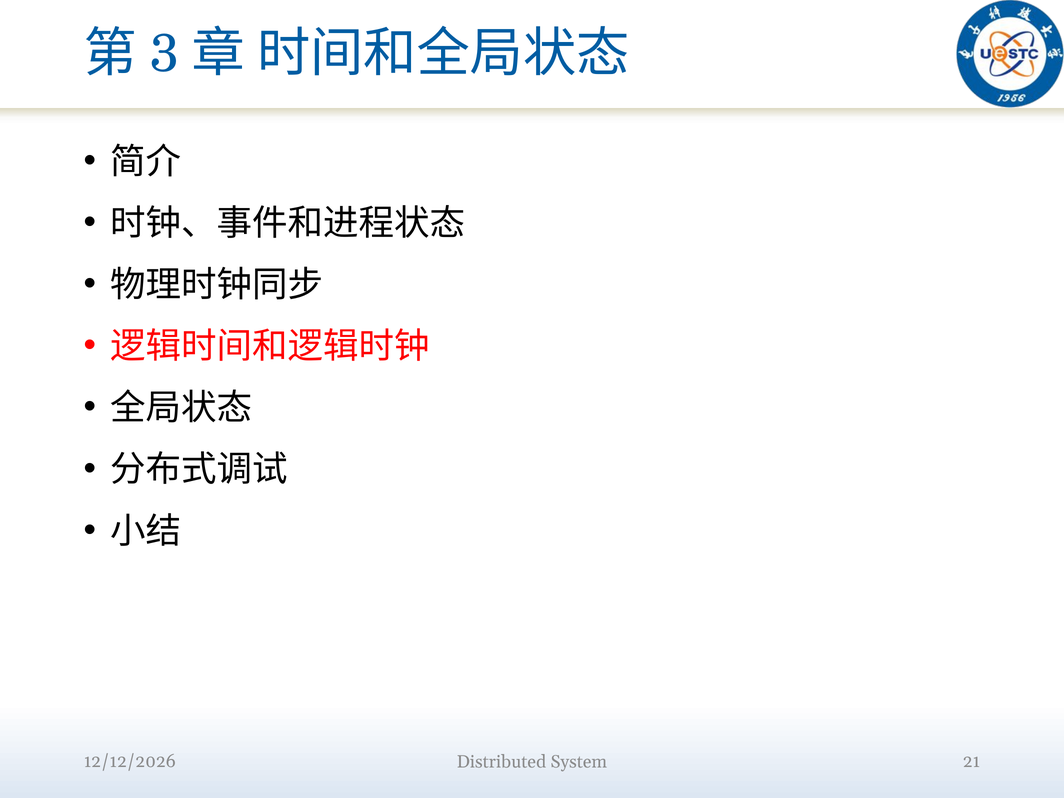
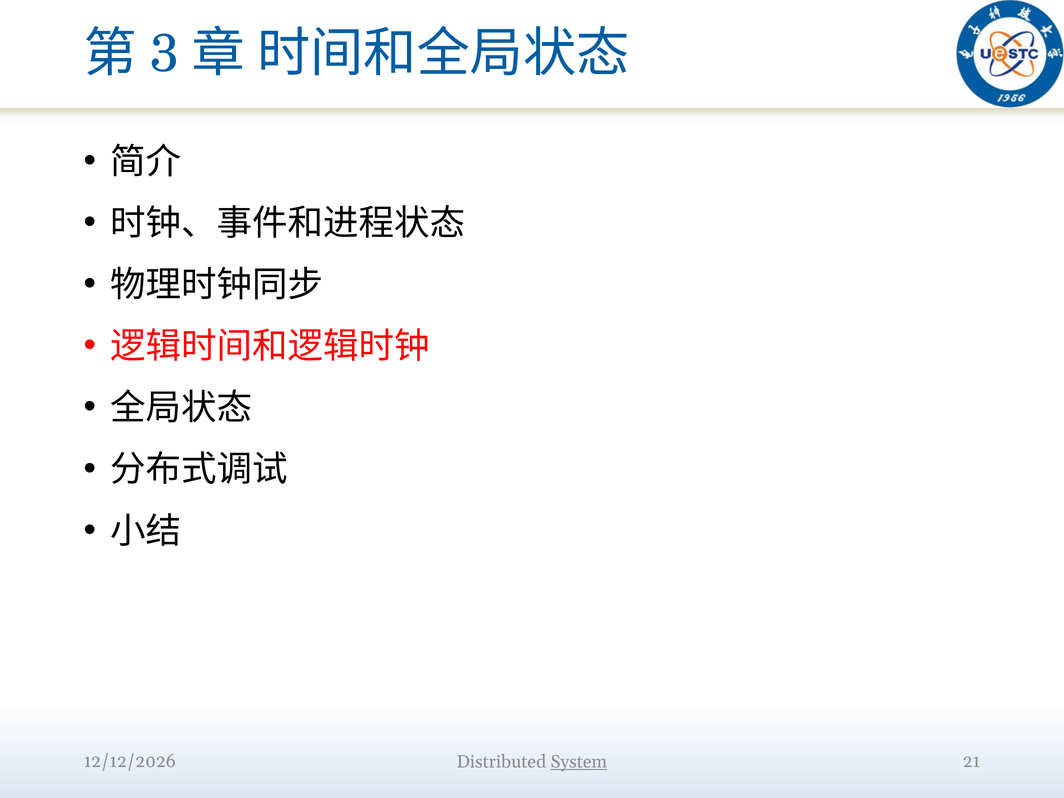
System underline: none -> present (579, 762)
